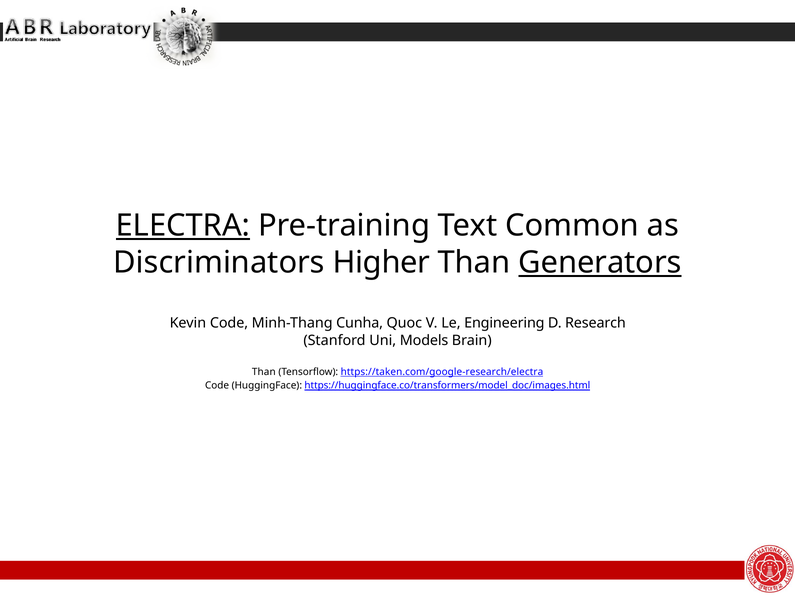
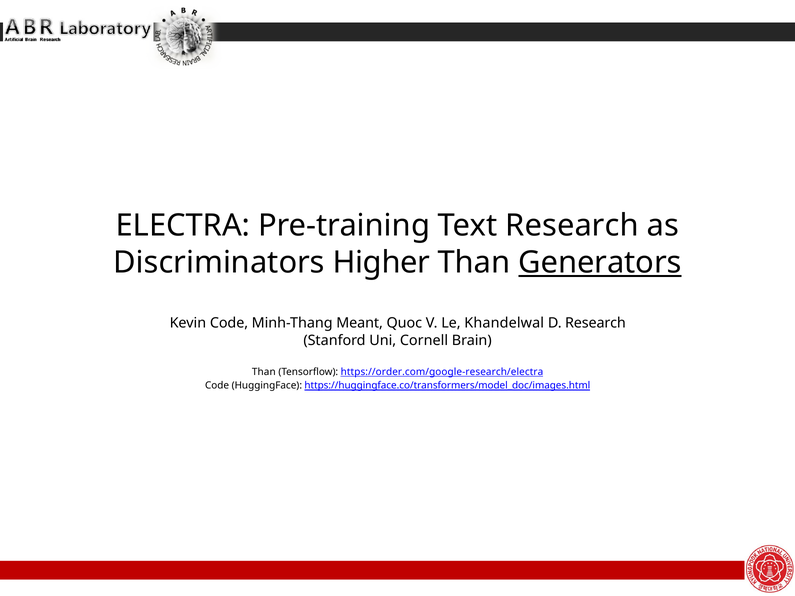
ELECTRA underline: present -> none (183, 226)
Text Common: Common -> Research (572, 226)
Cunha: Cunha -> Meant (360, 323)
Engineering: Engineering -> Khandelwal (504, 323)
Models: Models -> Cornell (424, 341)
https://taken.com/google-research/electra: https://taken.com/google-research/electra -> https://order.com/google-research/electra (442, 372)
